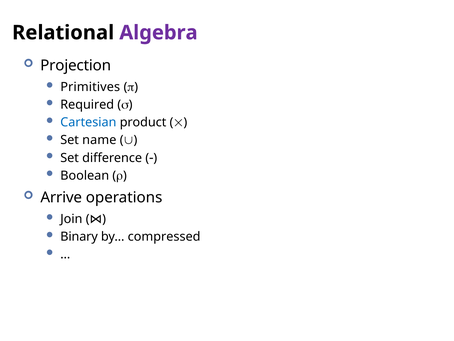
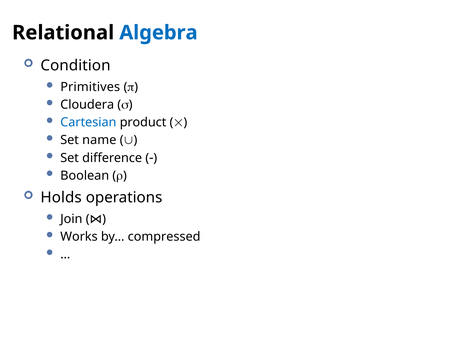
Algebra colour: purple -> blue (158, 33)
Projection: Projection -> Condition (75, 65)
Required: Required -> Cloudera (87, 105)
Arrive: Arrive -> Holds (61, 197)
Binary: Binary -> Works (79, 236)
